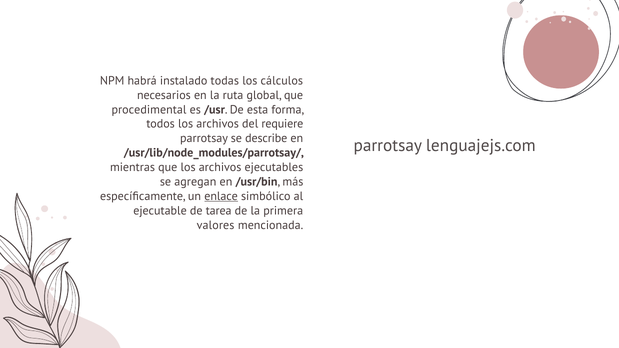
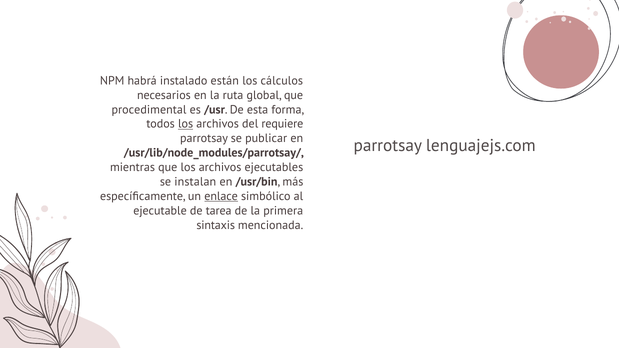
todas: todas -> están (225, 81)
los underline: none -> present (186, 124)
describe: describe -> publicar (266, 139)
agregan: agregan -> instalan (195, 182)
valores: valores -> sintaxis (216, 225)
